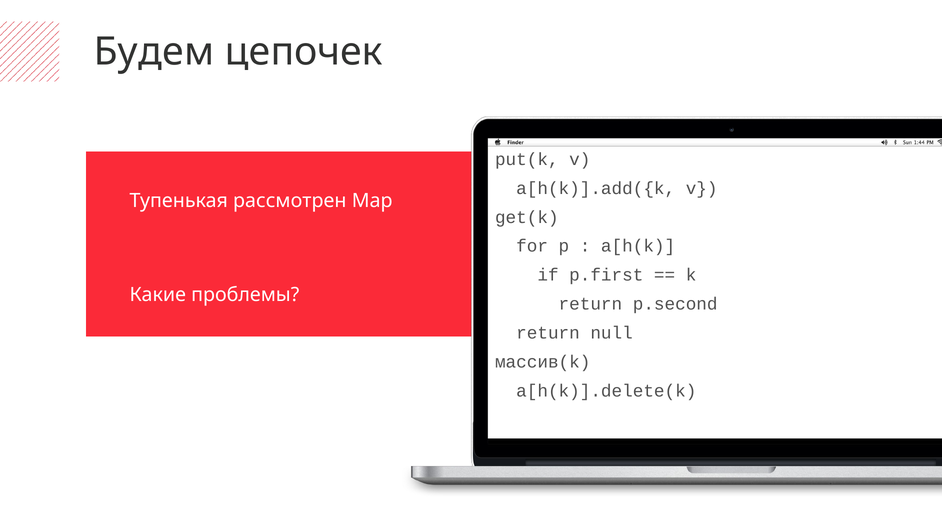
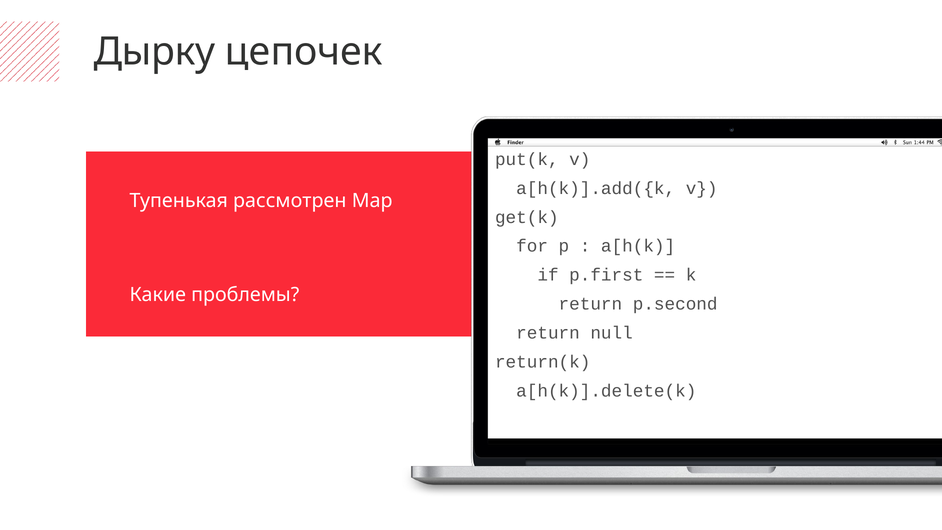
Будем: Будем -> Дырку (154, 52)
массив(k: массив(k -> return(k (543, 362)
